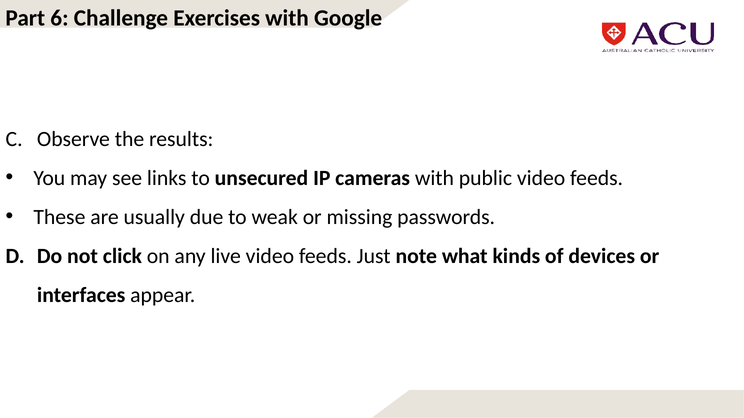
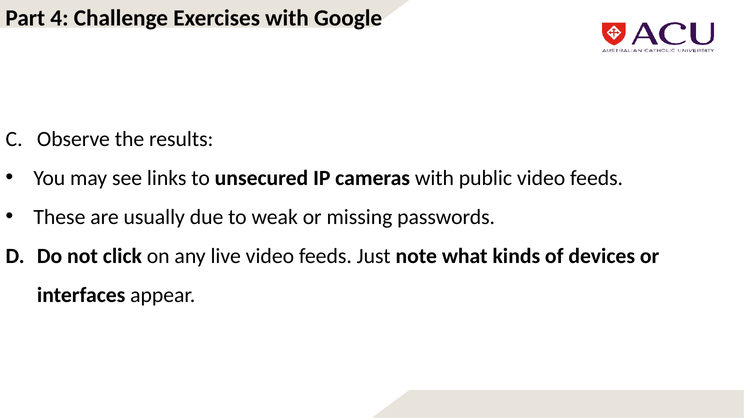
6: 6 -> 4 (59, 18)
